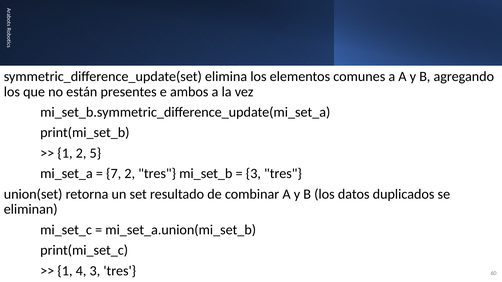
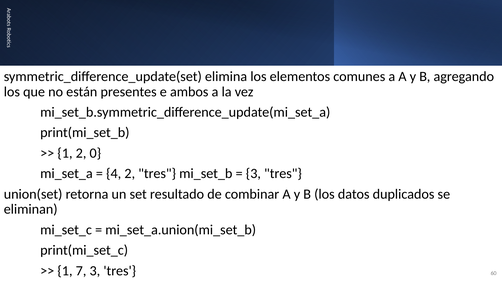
5: 5 -> 0 (95, 153)
7: 7 -> 4 (114, 174)
4: 4 -> 7 (81, 271)
